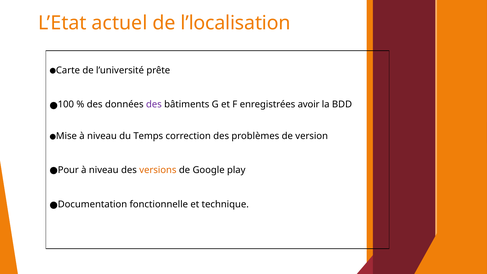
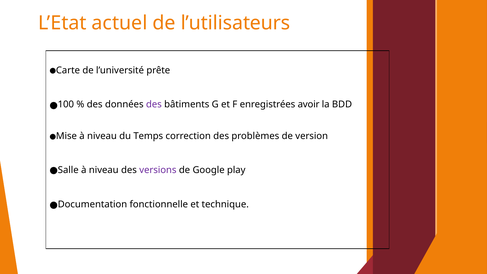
l’localisation: l’localisation -> l’utilisateurs (236, 23)
Pour: Pour -> Salle (68, 170)
versions colour: orange -> purple (158, 170)
